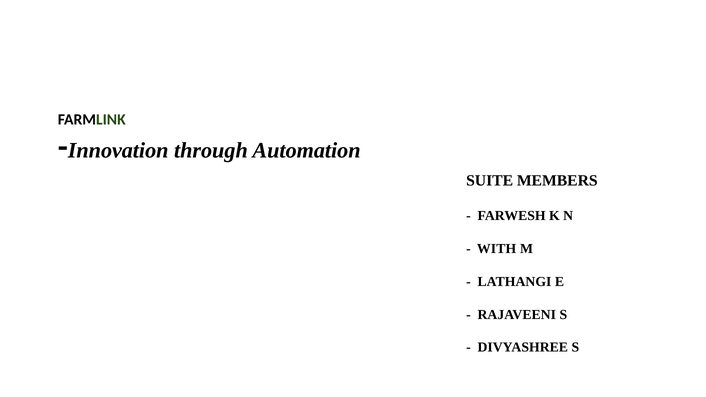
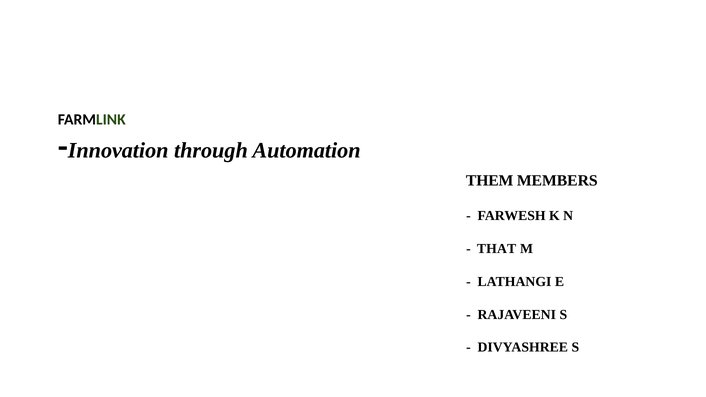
SUITE: SUITE -> THEM (490, 181)
WITH: WITH -> THAT (497, 249)
